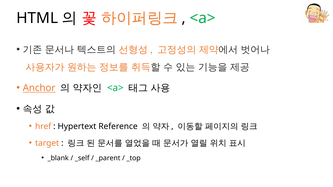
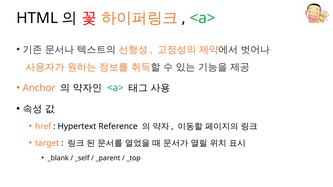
Anchor underline: present -> none (39, 88)
